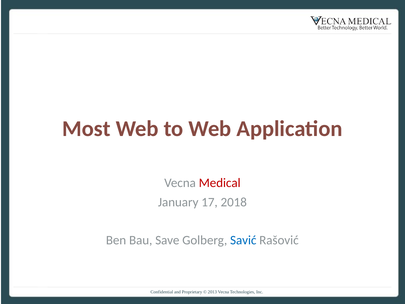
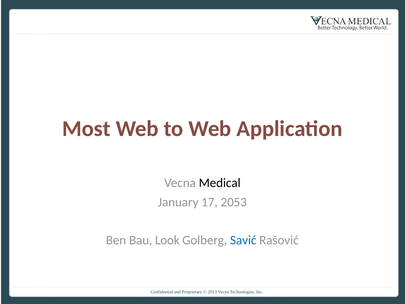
Medical colour: red -> black (220, 183)
2018: 2018 -> 2053 (234, 202)
Save: Save -> Look (167, 240)
